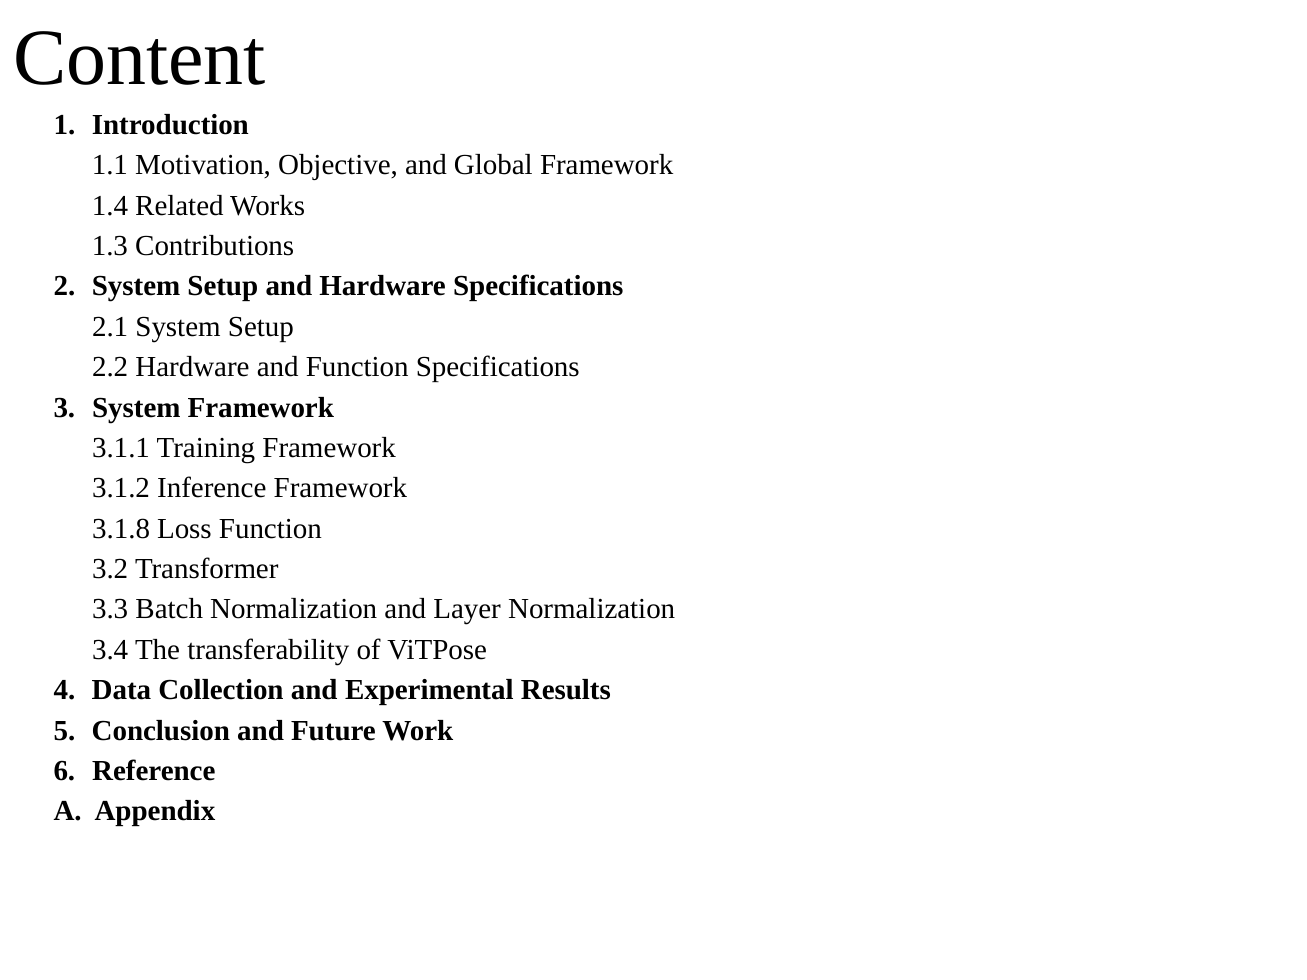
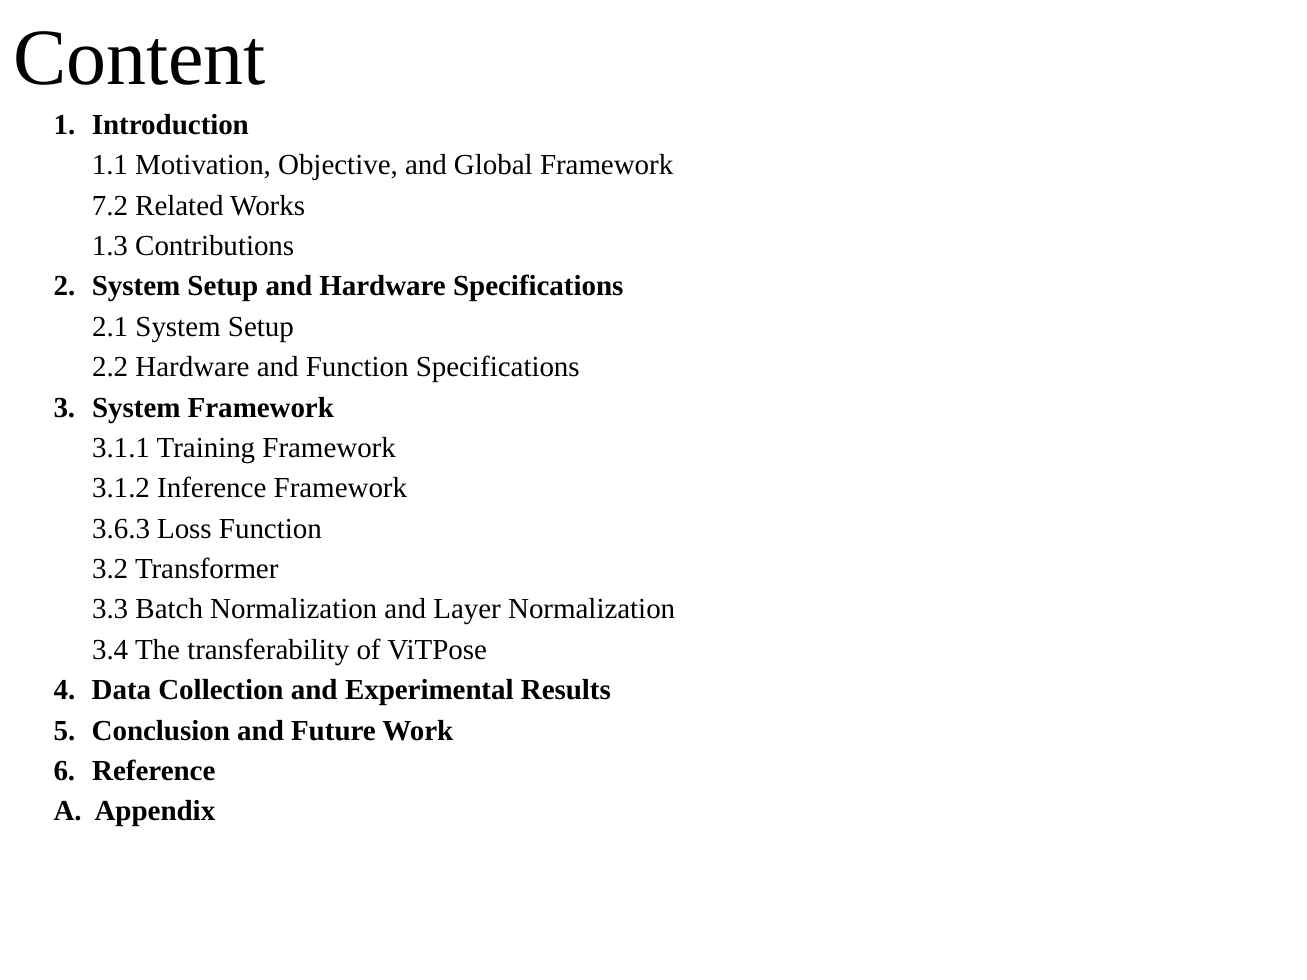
1.4: 1.4 -> 7.2 (110, 206)
3.1.8: 3.1.8 -> 3.6.3 (121, 529)
